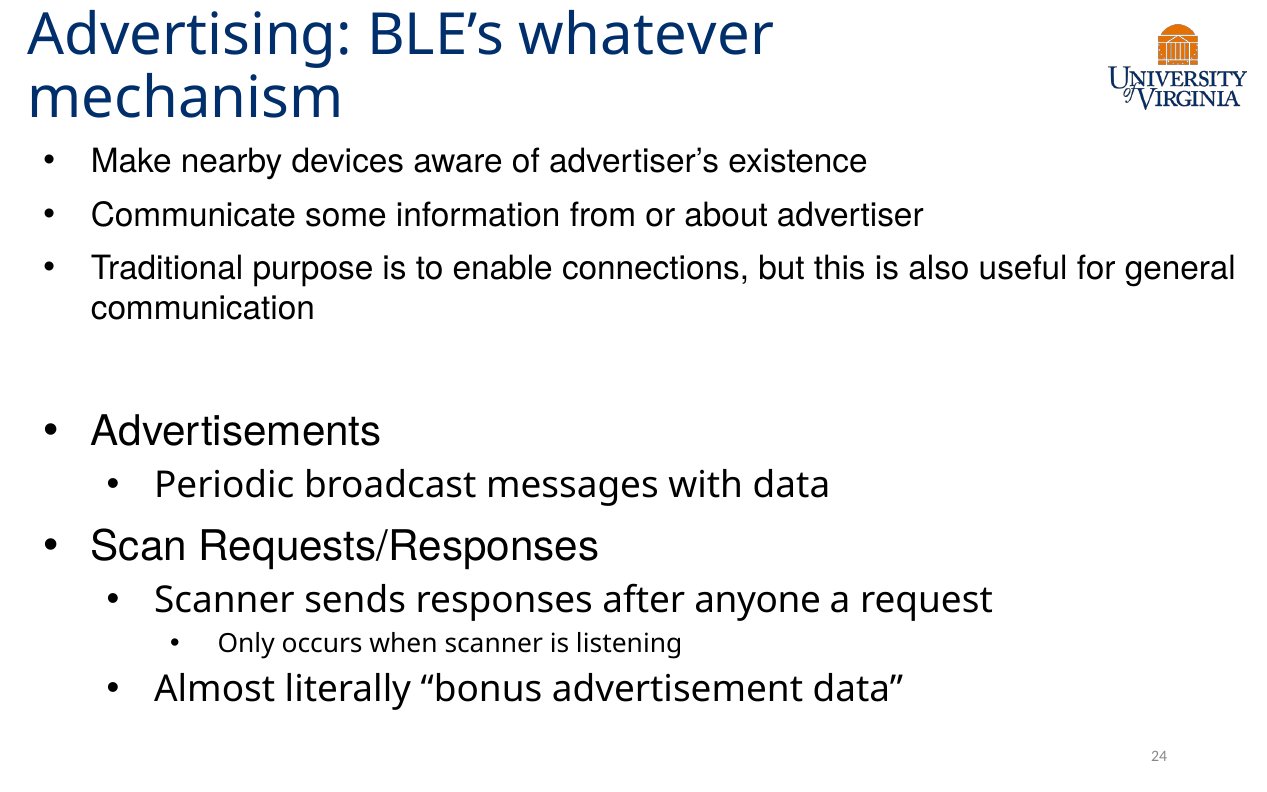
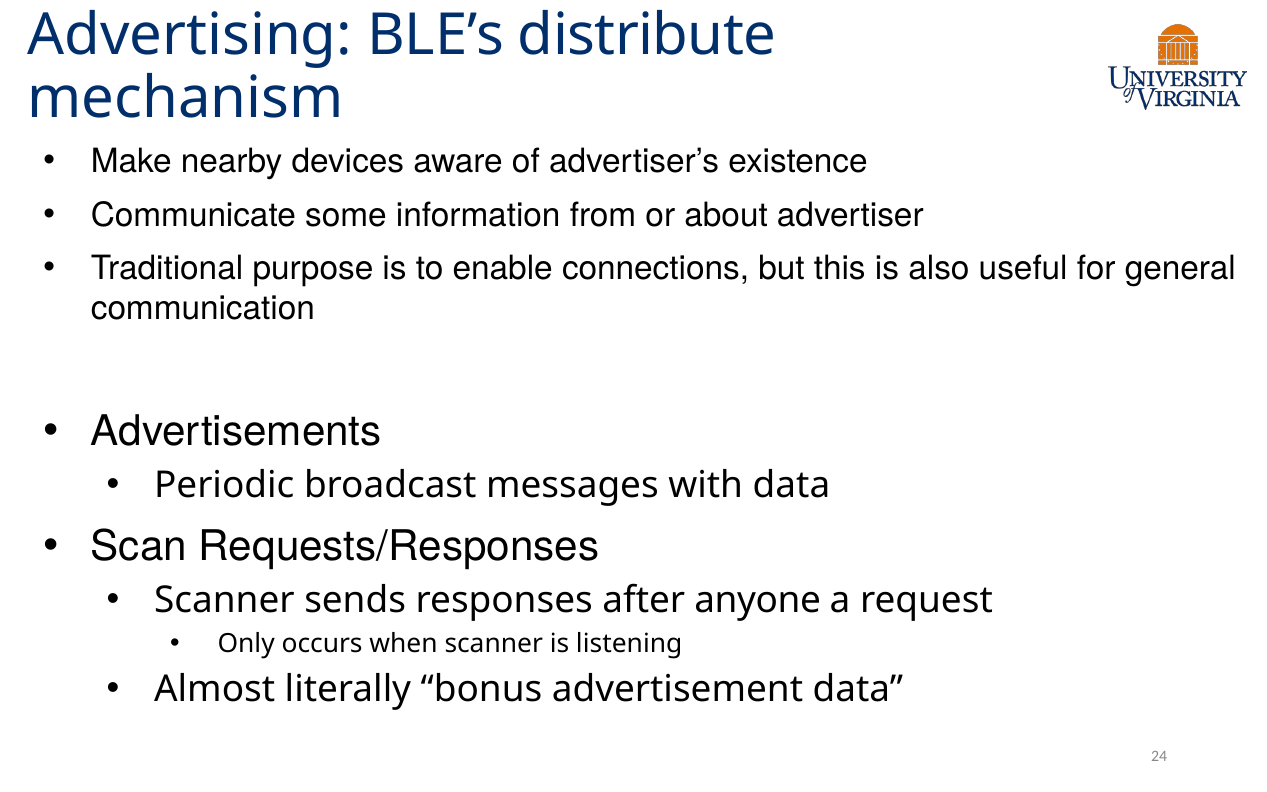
whatever: whatever -> distribute (647, 35)
